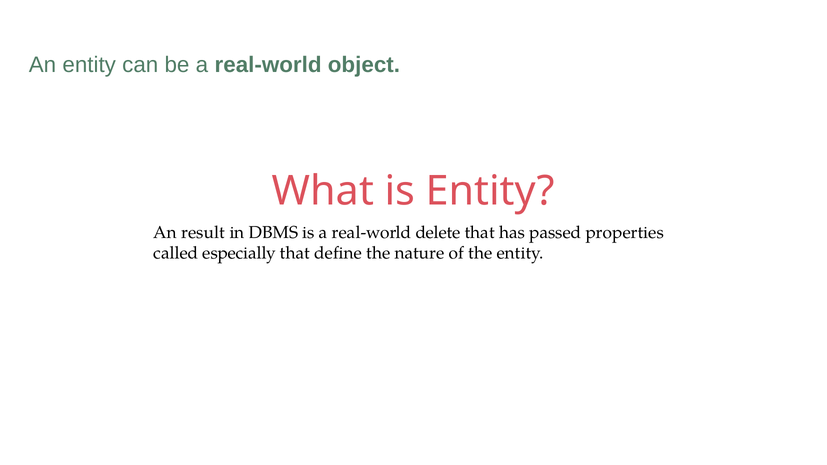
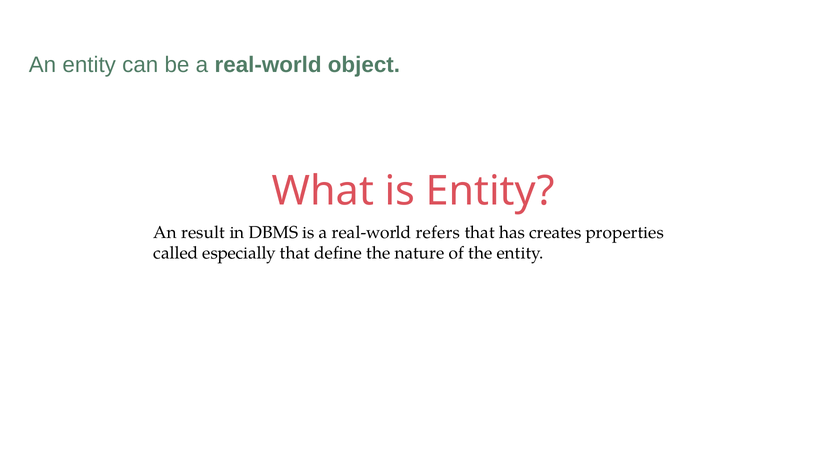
delete: delete -> refers (438, 233)
passed: passed -> creates (555, 233)
